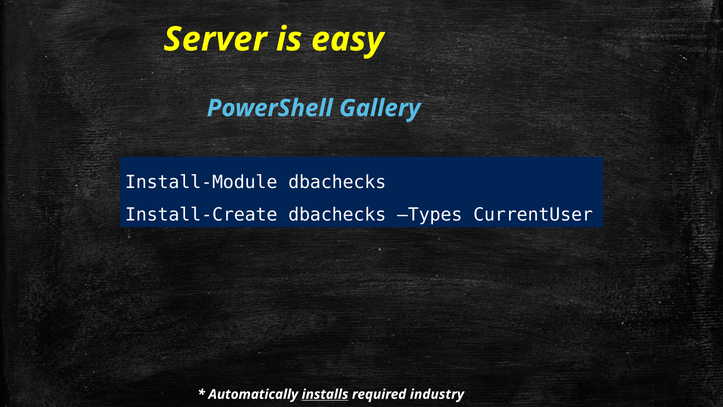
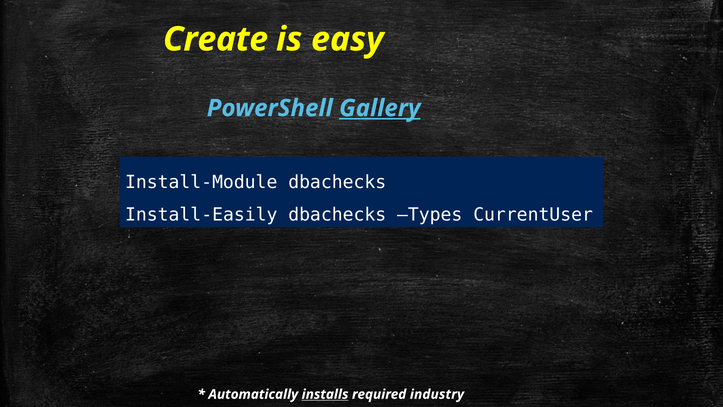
Server: Server -> Create (216, 39)
Gallery underline: none -> present (380, 108)
Install-Create: Install-Create -> Install-Easily (201, 215)
